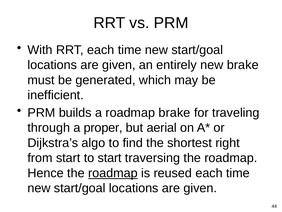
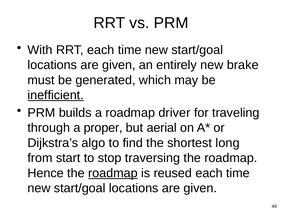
inefficient underline: none -> present (56, 95)
roadmap brake: brake -> driver (174, 112)
right: right -> long (228, 143)
to start: start -> stop (110, 158)
